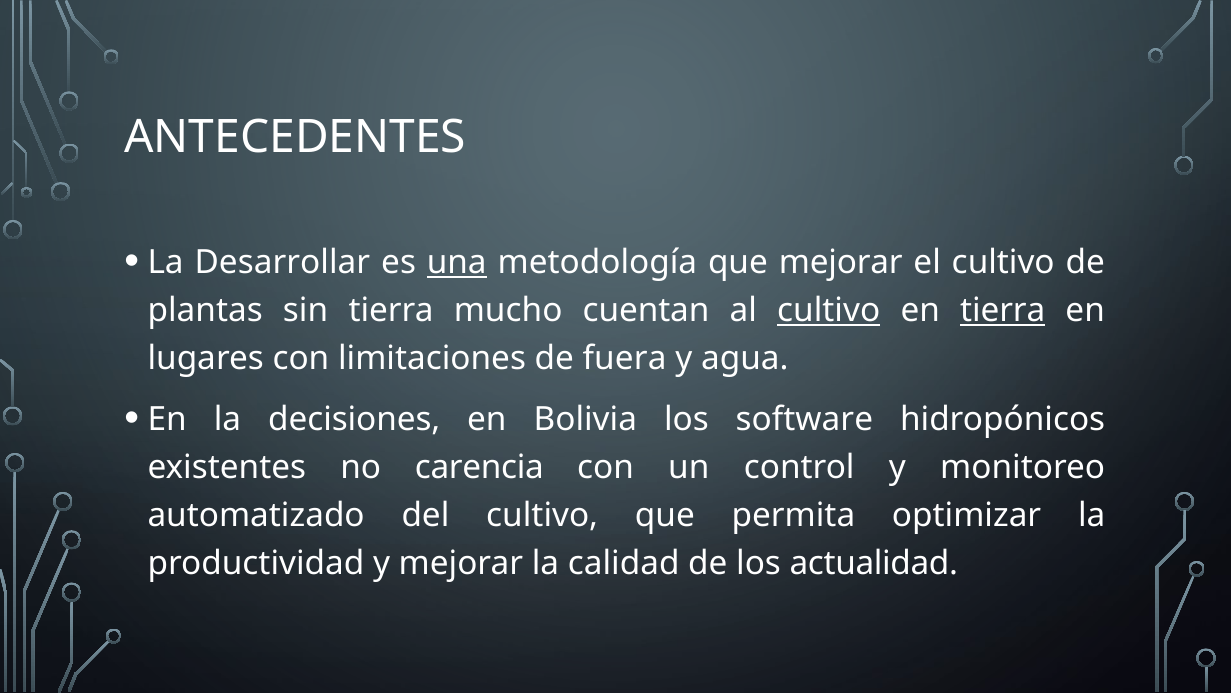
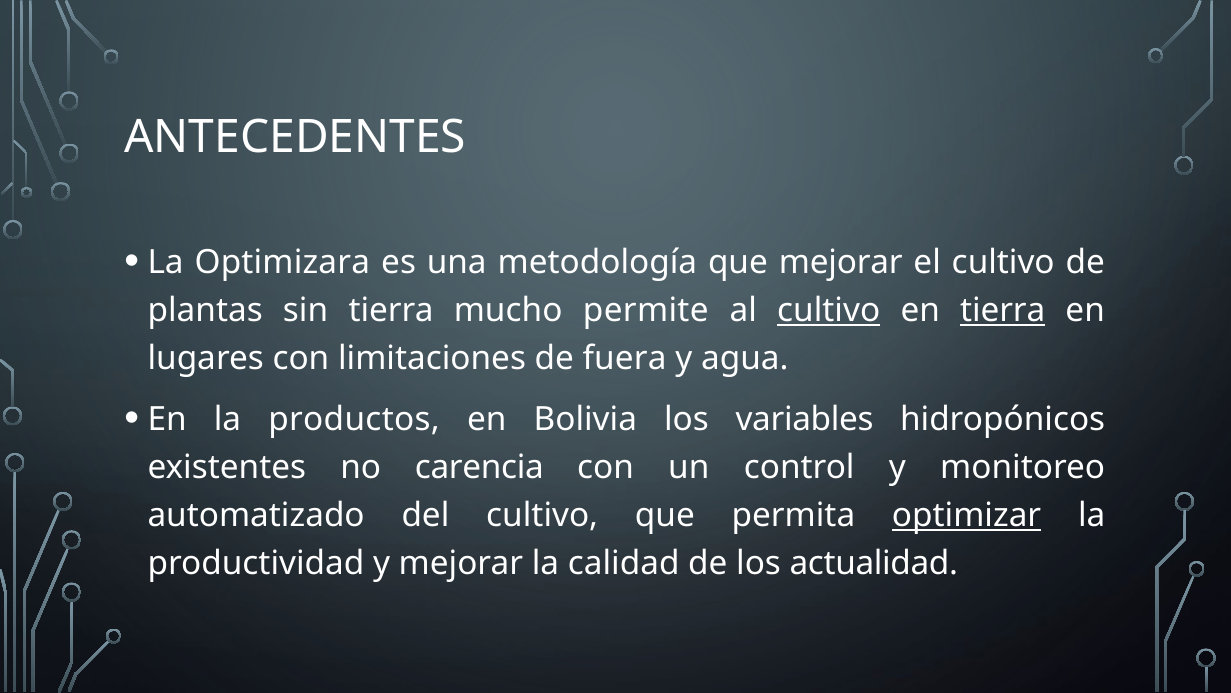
Desarrollar: Desarrollar -> Optimizara (282, 262)
una underline: present -> none (457, 262)
cuentan: cuentan -> permite (646, 310)
decisiones: decisiones -> productos (354, 419)
software: software -> variables (805, 419)
optimizar underline: none -> present (967, 515)
